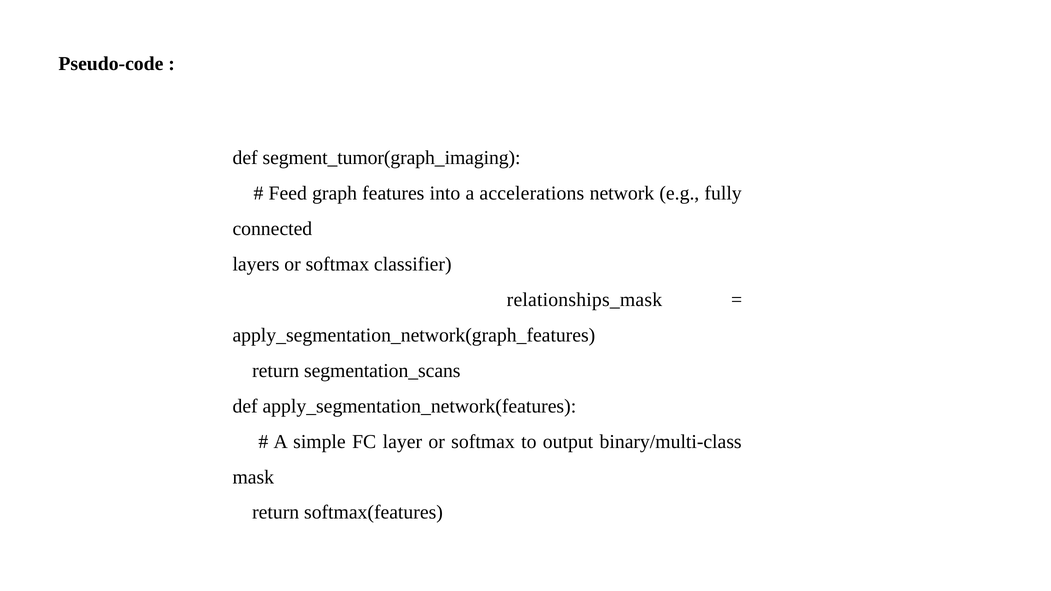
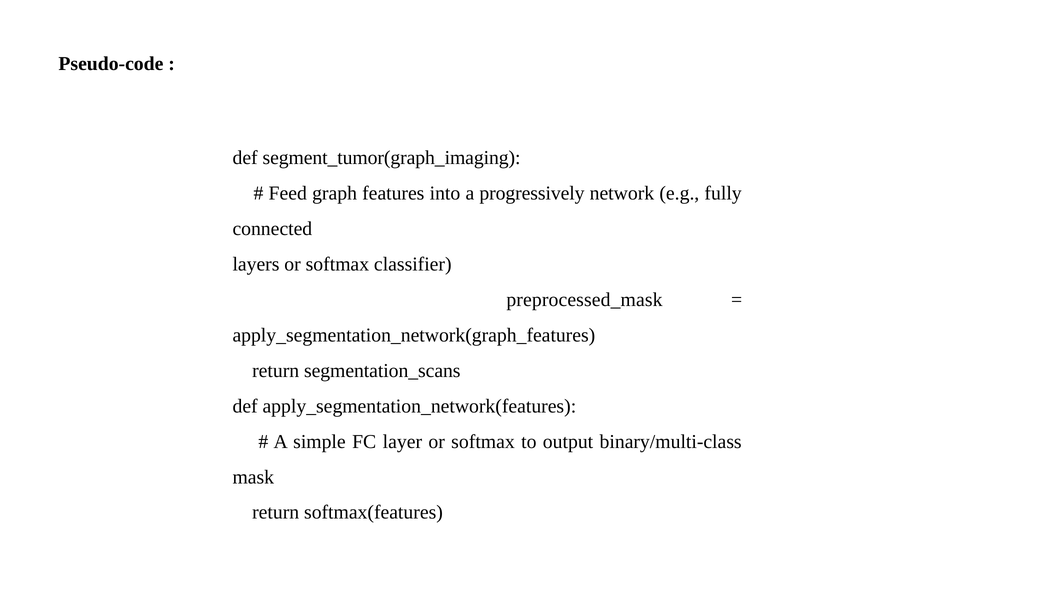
accelerations: accelerations -> progressively (532, 193)
relationships_mask: relationships_mask -> preprocessed_mask (584, 300)
